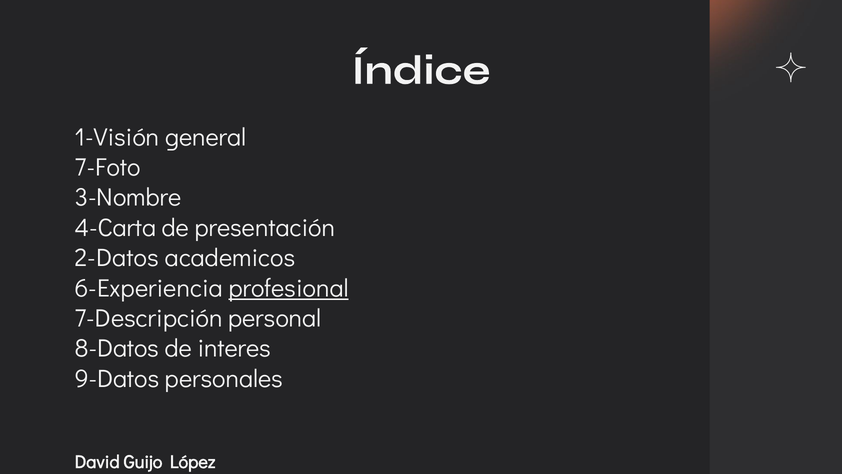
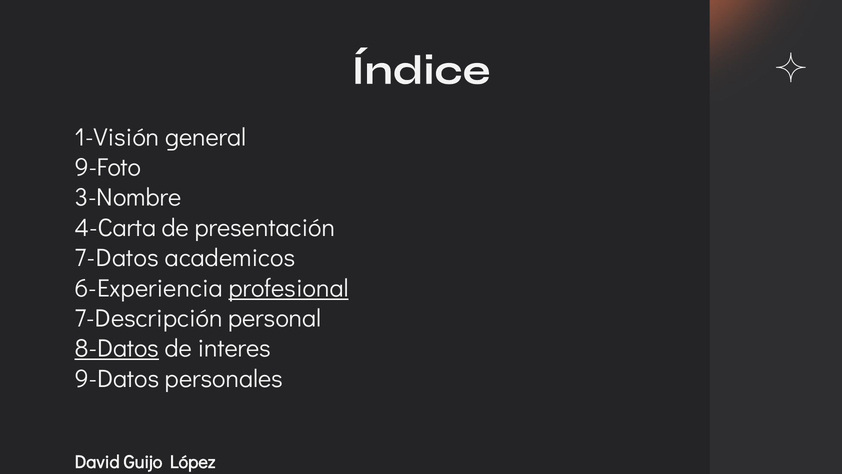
7-Foto: 7-Foto -> 9-Foto (108, 167)
2-Datos: 2-Datos -> 7-Datos (117, 258)
8-Datos underline: none -> present (117, 348)
